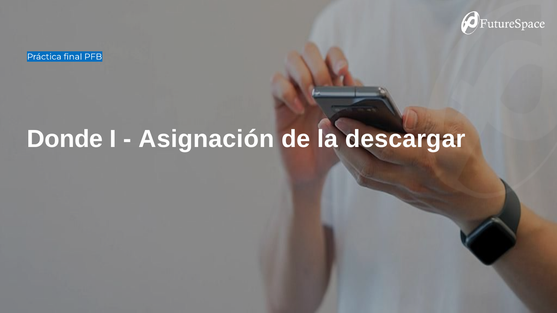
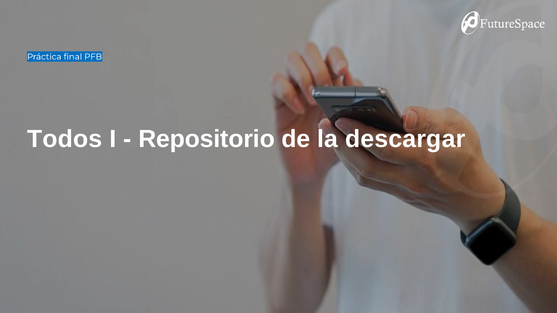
Donde: Donde -> Todos (65, 139)
Asignación: Asignación -> Repositorio (207, 139)
